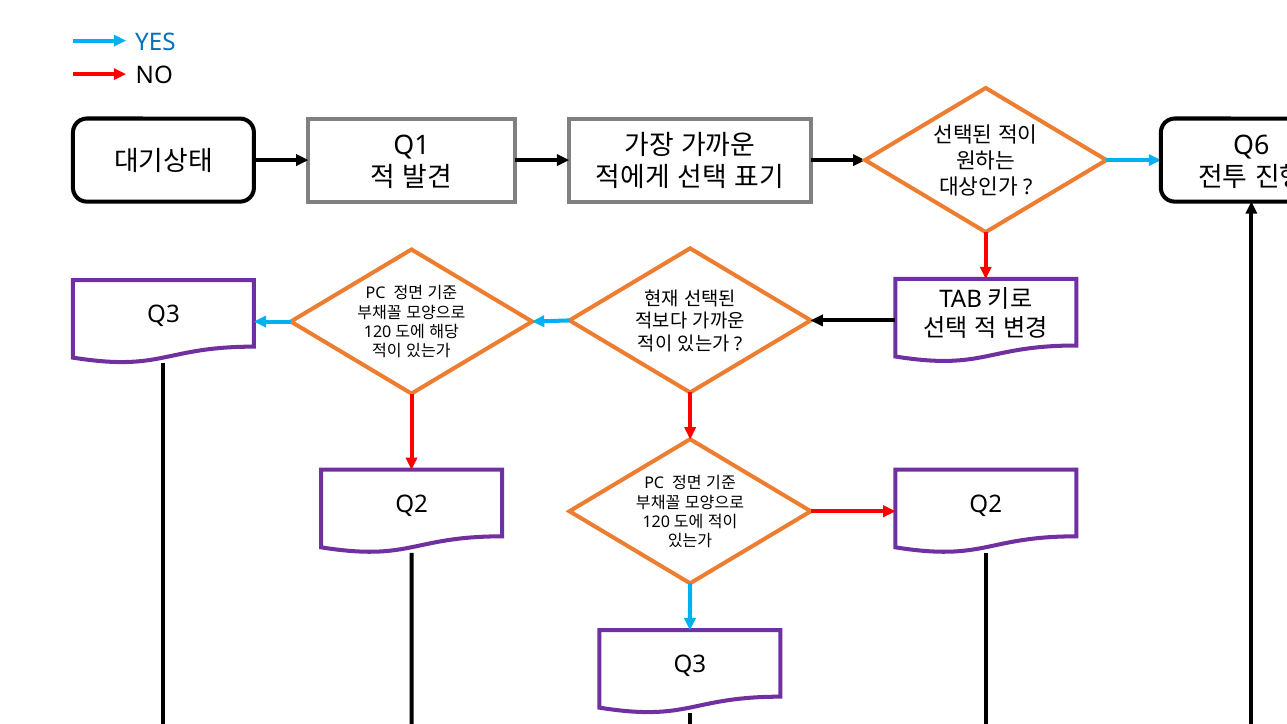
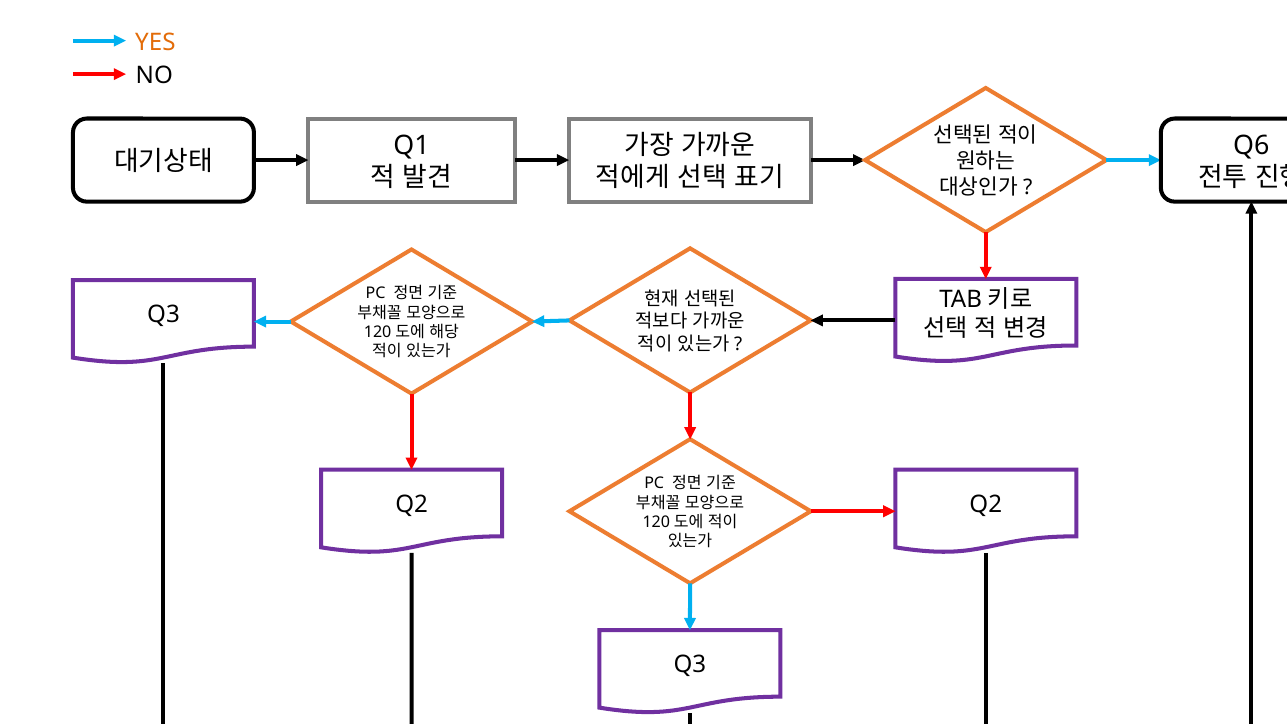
YES colour: blue -> orange (155, 42)
